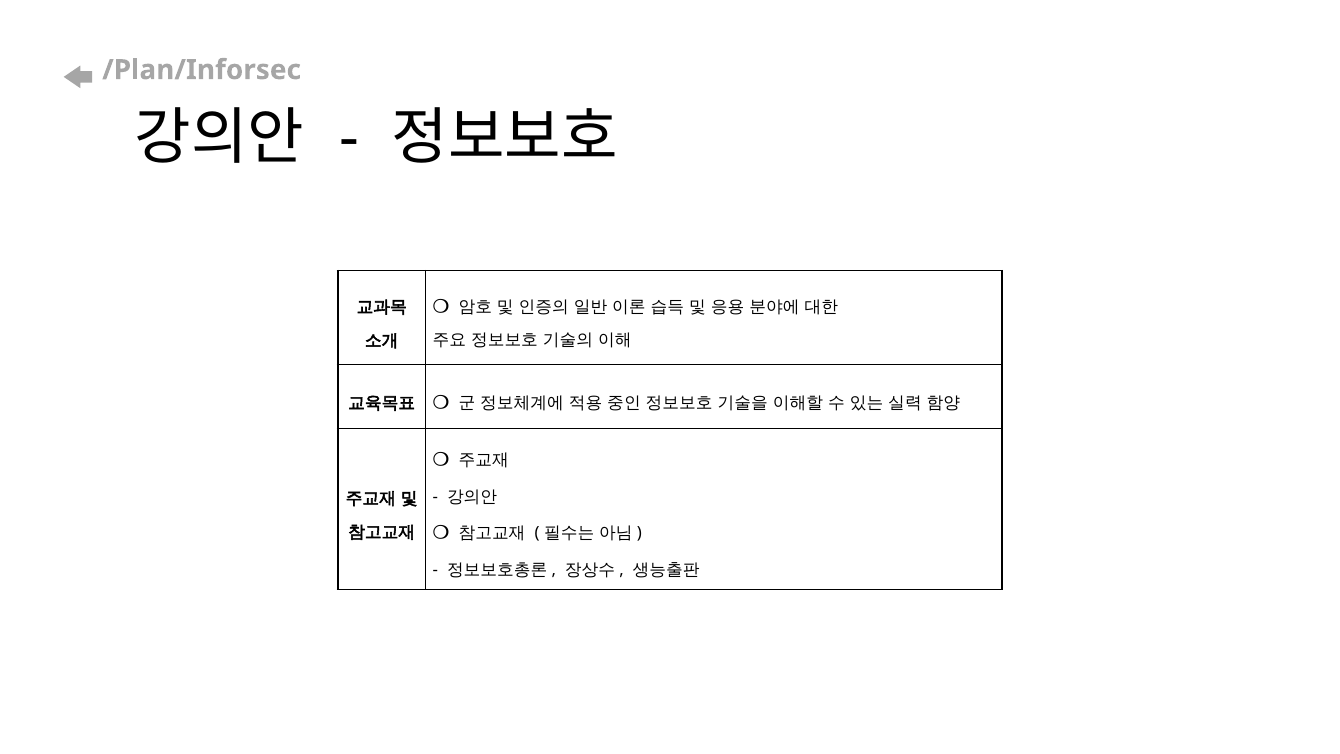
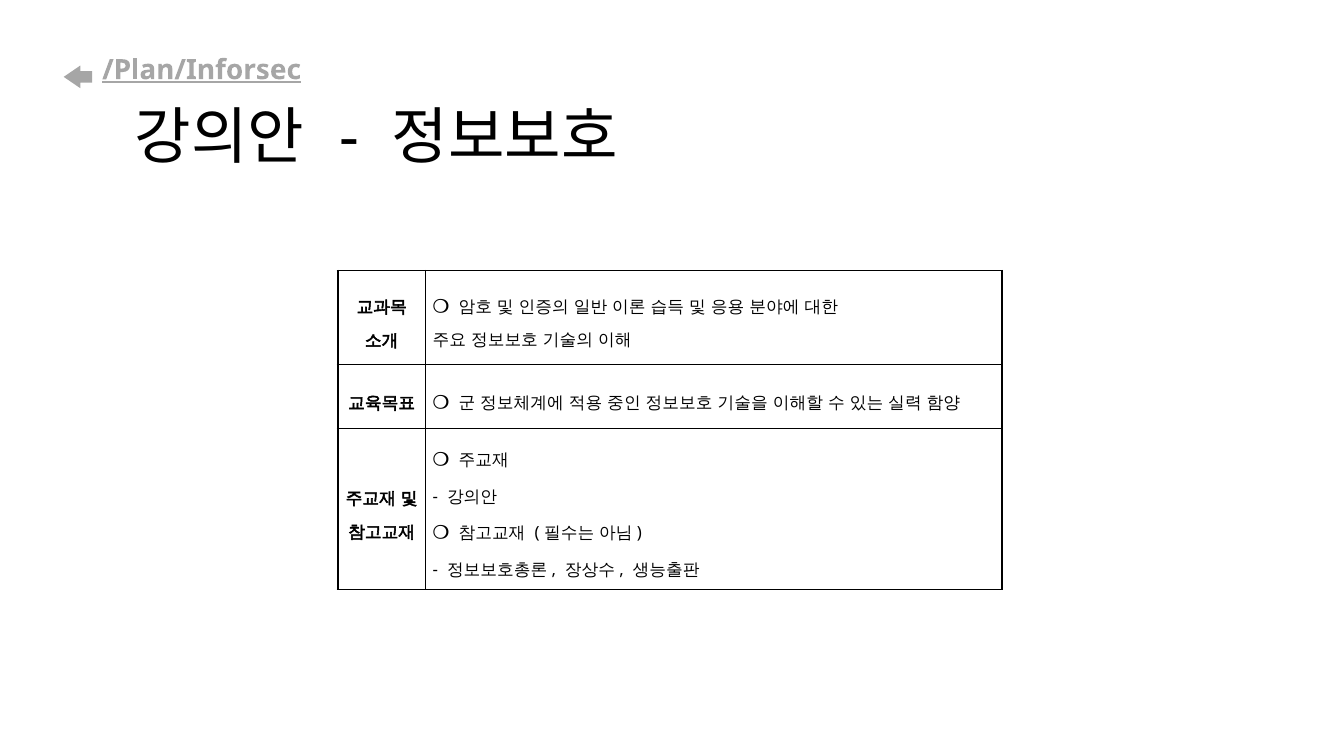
/Plan/Inforsec underline: none -> present (202, 70)
